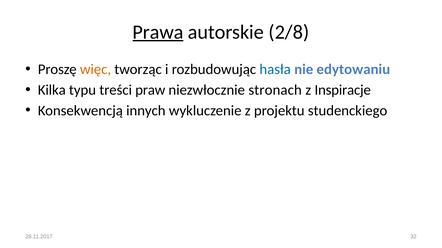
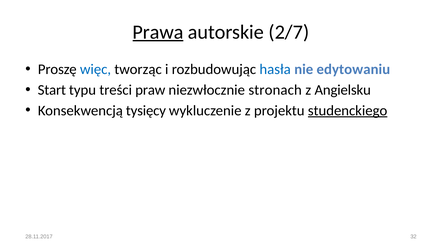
2/8: 2/8 -> 2/7 (289, 32)
więc colour: orange -> blue (96, 70)
Kilka: Kilka -> Start (52, 90)
Inspiracje: Inspiracje -> Angielsku (343, 90)
innych: innych -> tysięcy (146, 111)
studenckiego underline: none -> present (348, 111)
